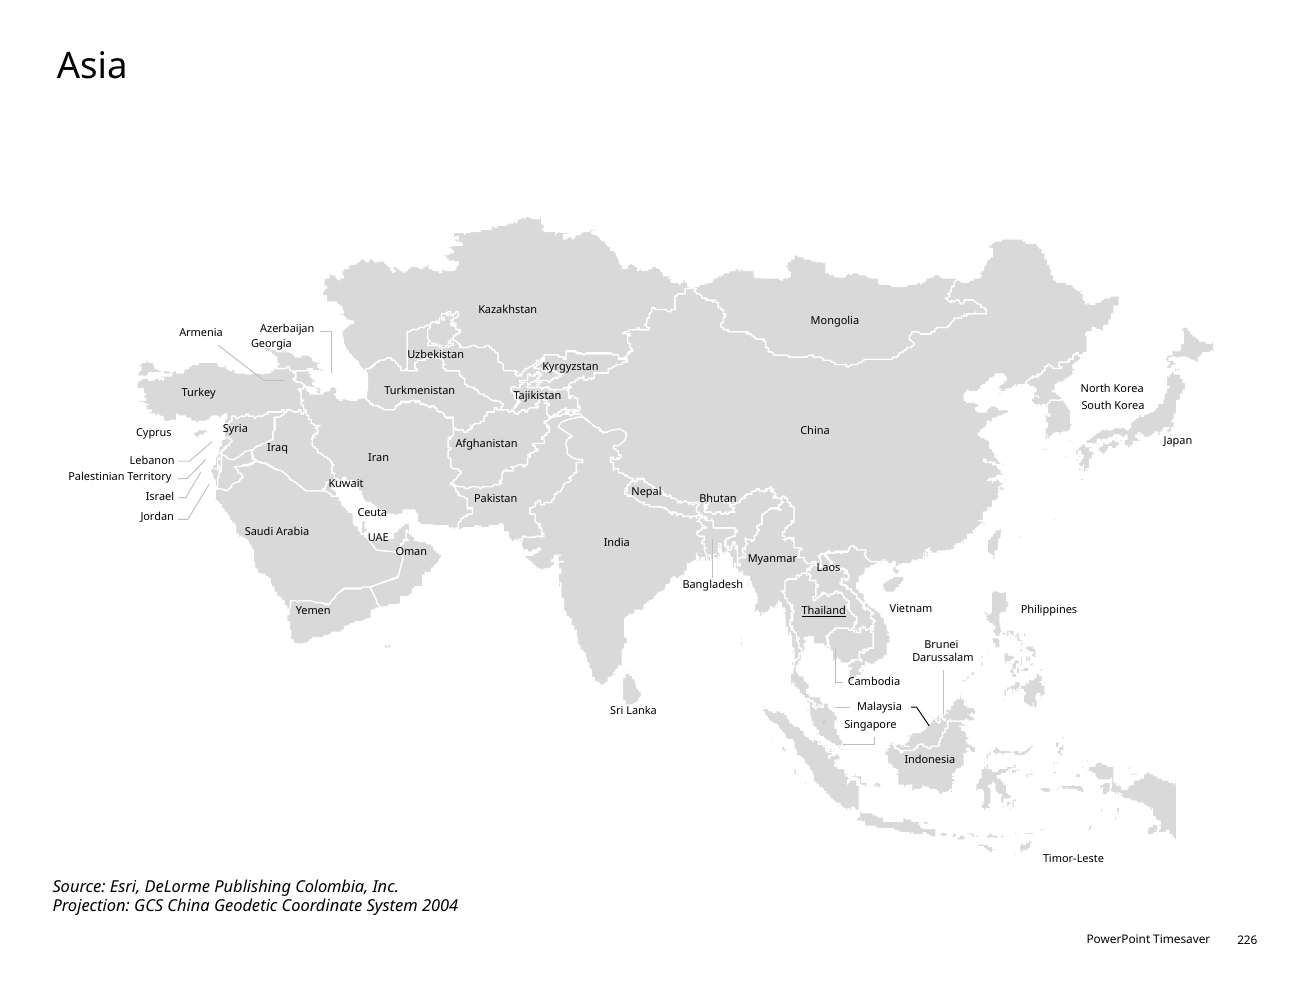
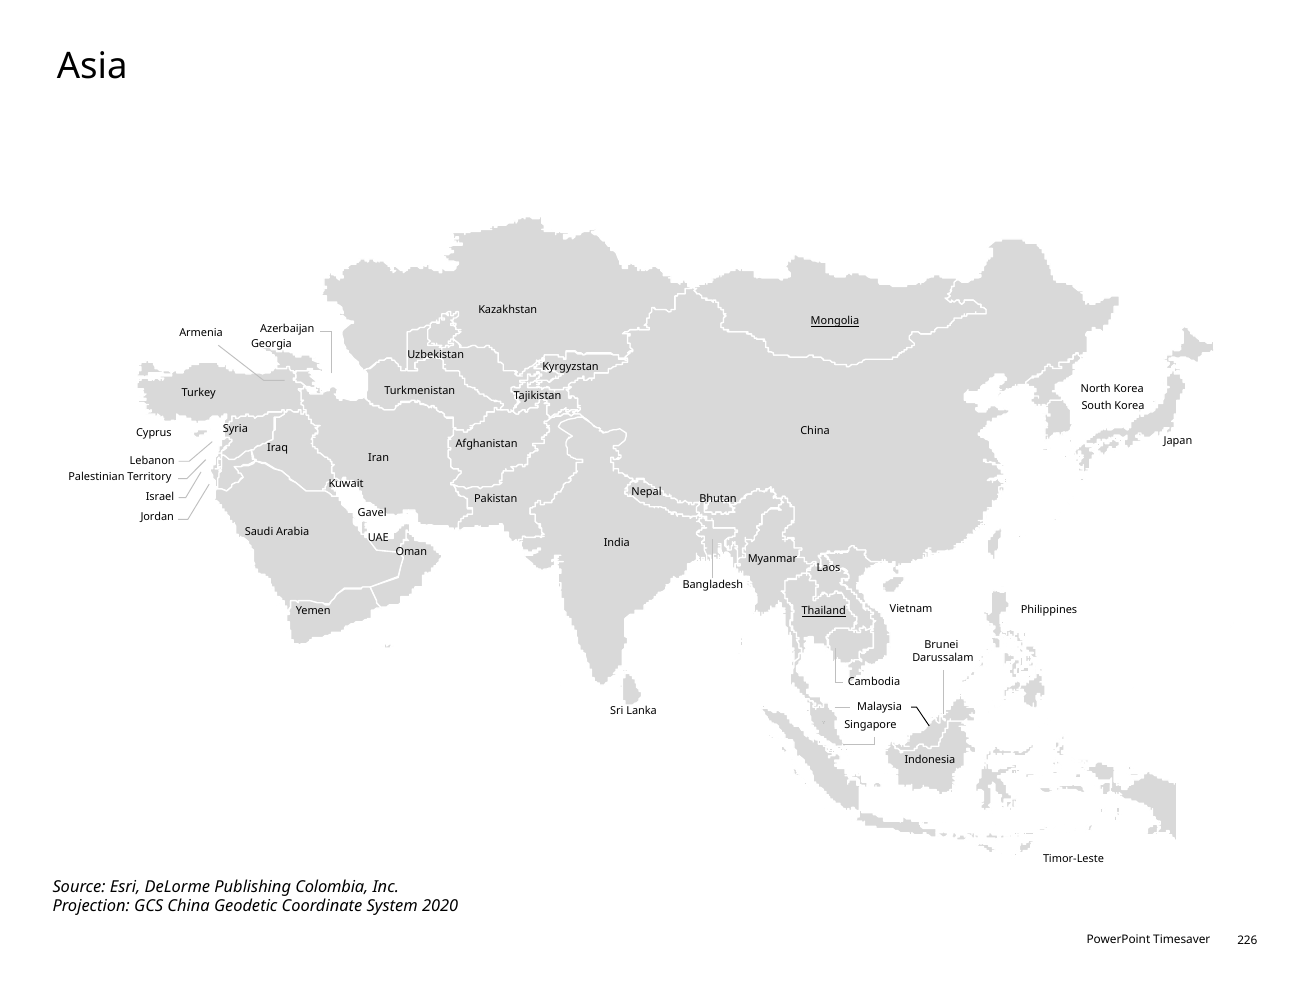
Mongolia underline: none -> present (835, 322)
Ceuta: Ceuta -> Gavel (372, 513)
2004: 2004 -> 2020 (440, 907)
